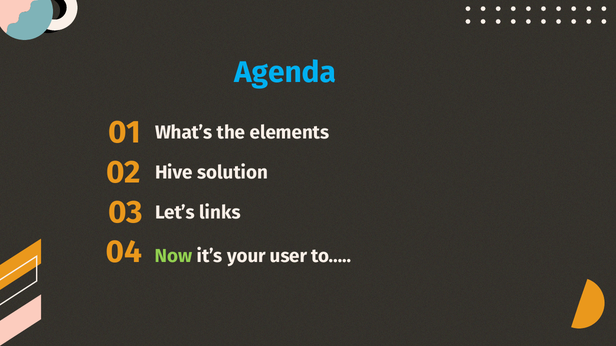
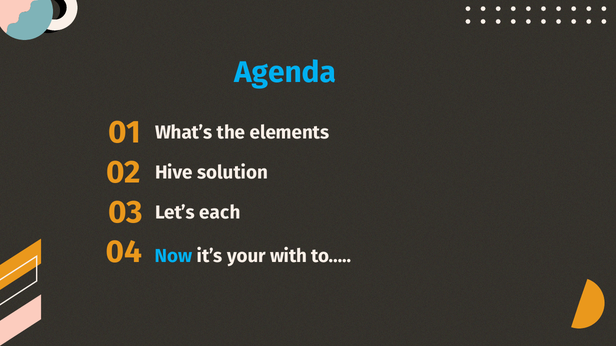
links: links -> each (220, 213)
Now colour: light green -> light blue (174, 256)
user: user -> with (289, 256)
